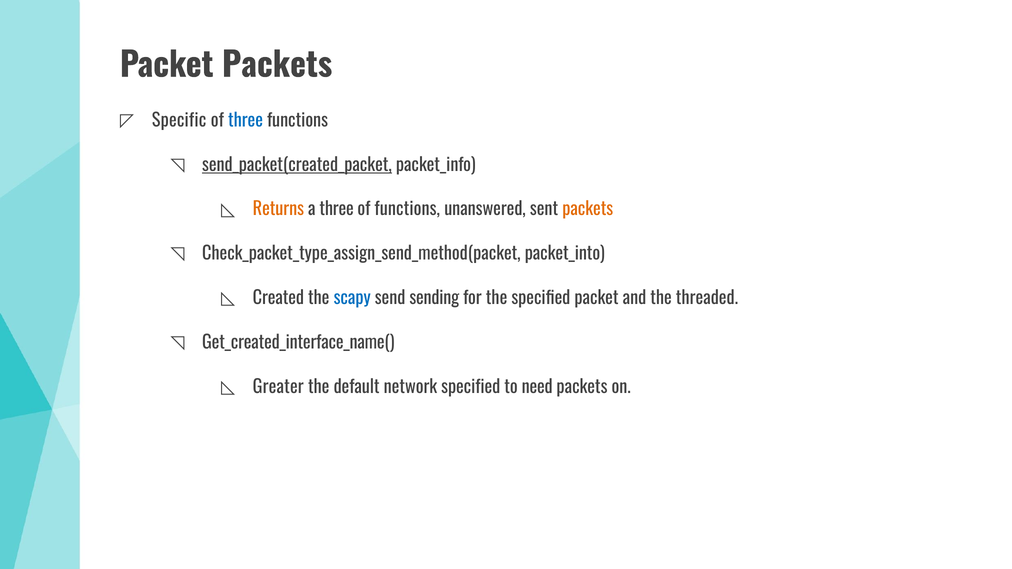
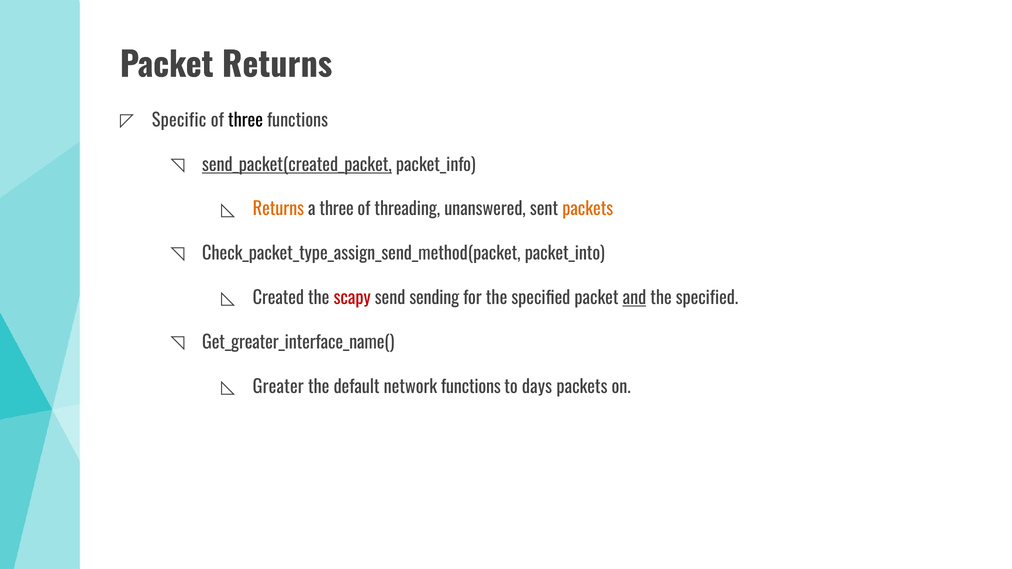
Packet Packets: Packets -> Returns (277, 66)
three colour: blue -> black (246, 121)
of functions: functions -> threading (407, 209)
scapy colour: blue -> red (352, 298)
and underline: none -> present (634, 298)
threaded: threaded -> specified (707, 298)
Get_created_interface_name(: Get_created_interface_name( -> Get_greater_interface_name( (298, 343)
network specified: specified -> functions (471, 387)
need: need -> days (537, 387)
